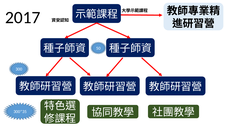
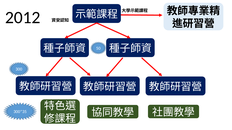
2017: 2017 -> 2012 (23, 18)
